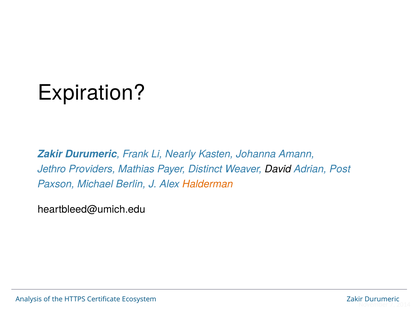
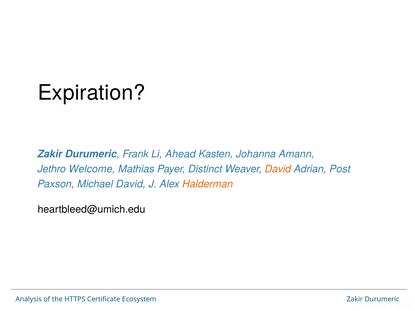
Nearly: Nearly -> Ahead (180, 154)
Providers: Providers -> Welcome (92, 169)
David colour: black -> orange (278, 169)
Michael Berlin: Berlin -> David (131, 184)
